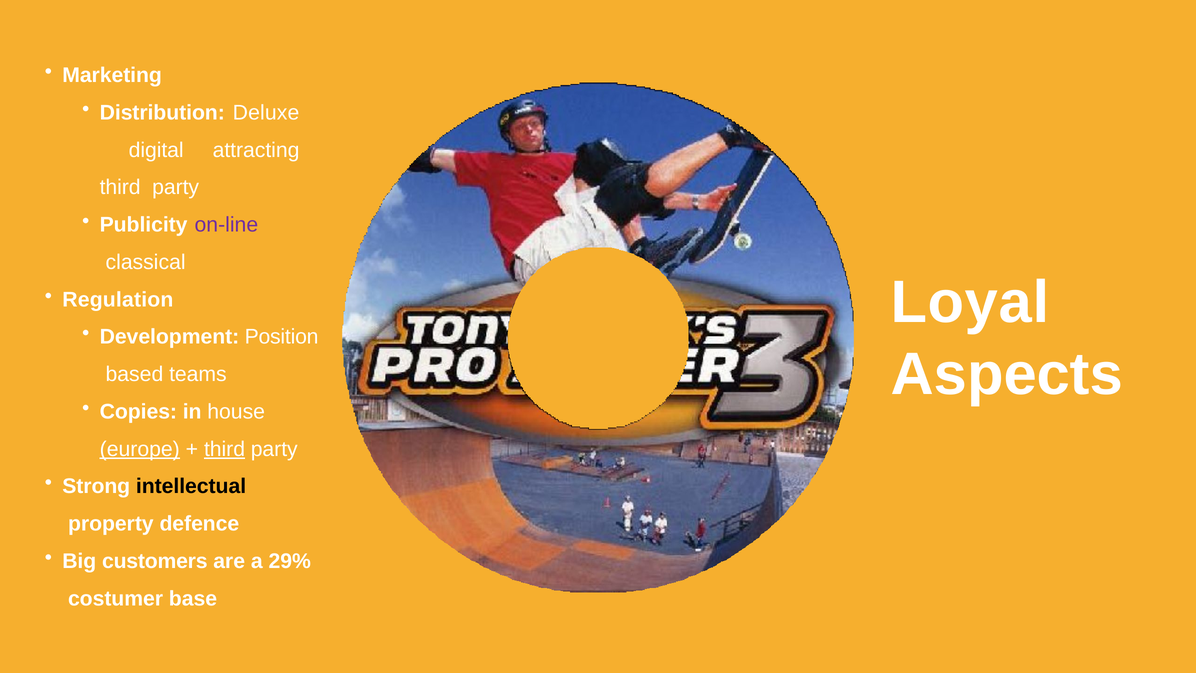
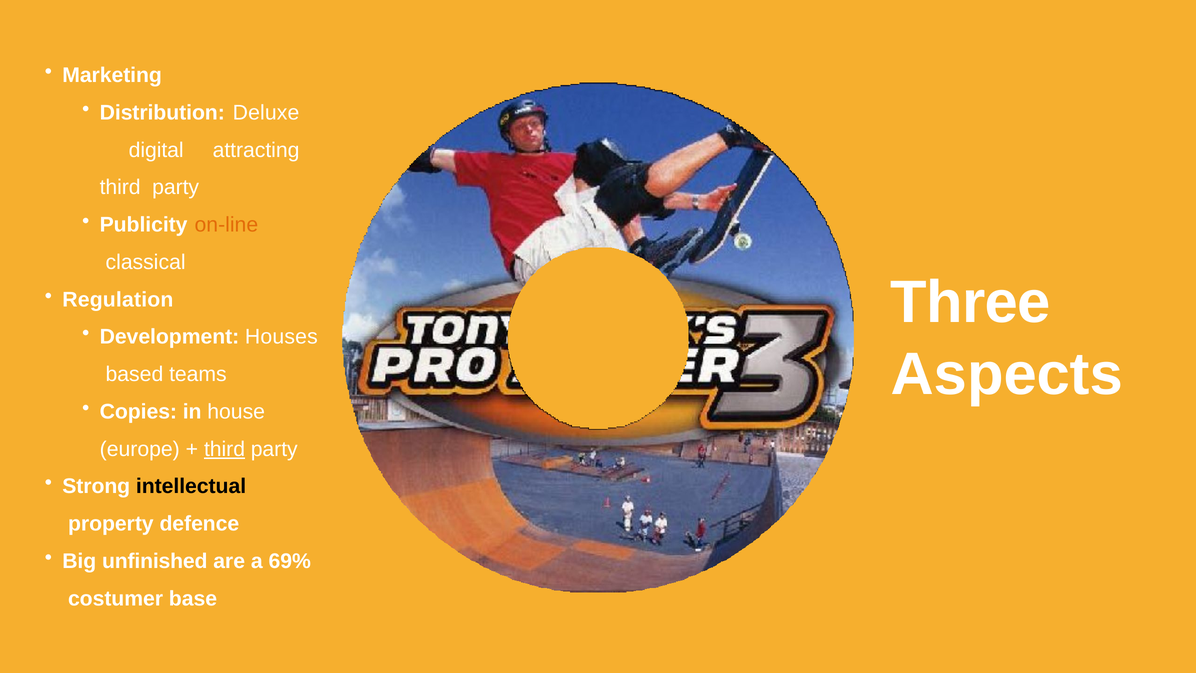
on-line colour: purple -> orange (226, 225)
Loyal: Loyal -> Three (971, 302)
Position: Position -> Houses (281, 337)
europe underline: present -> none (140, 449)
customers: customers -> unfinished (155, 561)
29%: 29% -> 69% (290, 561)
